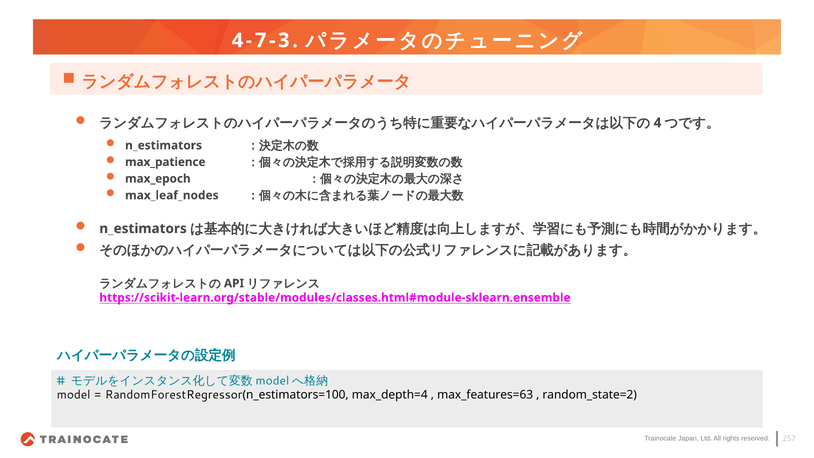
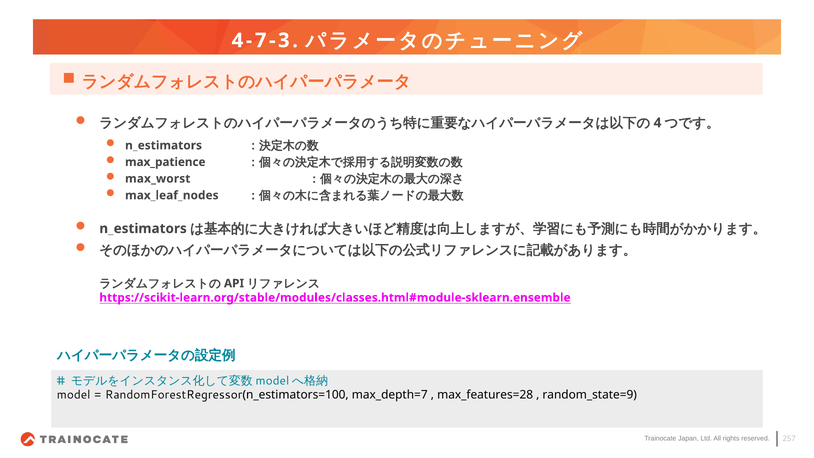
max_epoch: max_epoch -> max_worst (158, 179)
max_depth=4: max_depth=4 -> max_depth=7 (390, 395)
max_features=63: max_features=63 -> max_features=28 (485, 395)
random_state=2: random_state=2 -> random_state=9 (590, 395)
